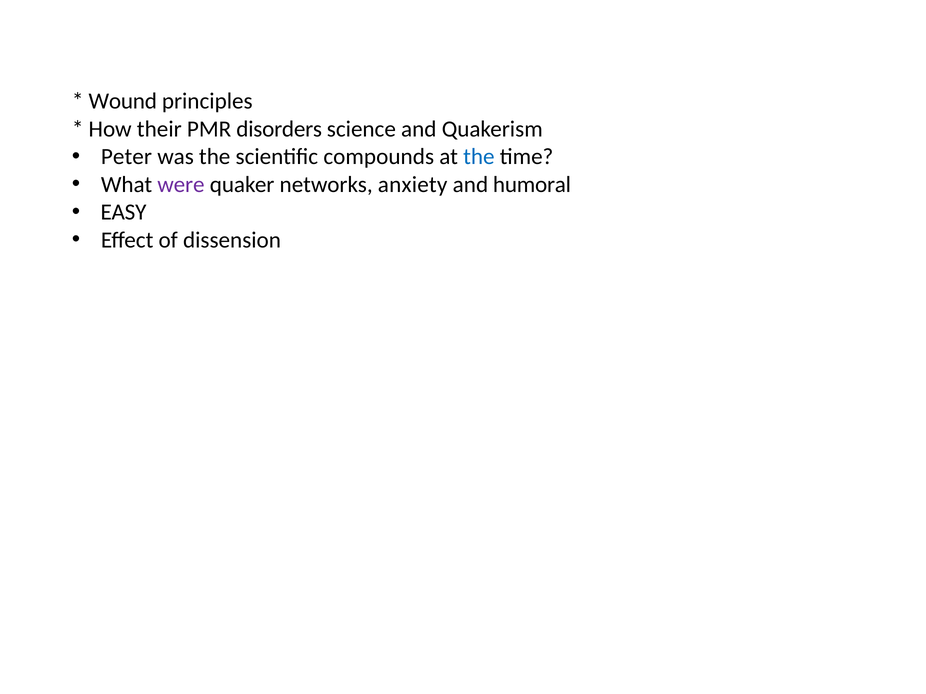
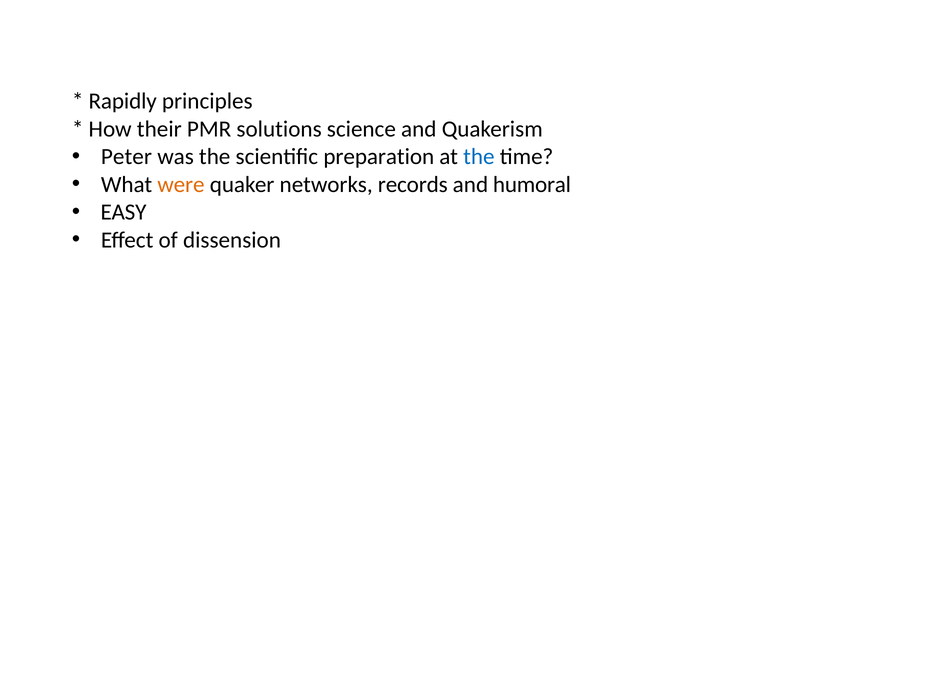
Wound: Wound -> Rapidly (123, 101)
disorders: disorders -> solutions (279, 129)
compounds: compounds -> preparation (379, 157)
were colour: purple -> orange (181, 185)
anxiety: anxiety -> records (413, 185)
